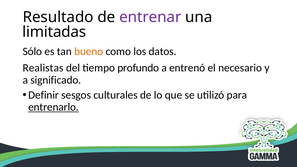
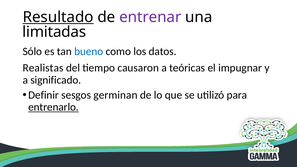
Resultado underline: none -> present (58, 17)
bueno colour: orange -> blue (89, 52)
profundo: profundo -> causaron (138, 68)
entrenó: entrenó -> teóricas (187, 68)
necesario: necesario -> impugnar (240, 68)
culturales: culturales -> germinan (116, 95)
